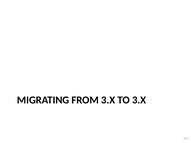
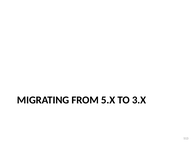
FROM 3.X: 3.X -> 5.X (108, 100)
